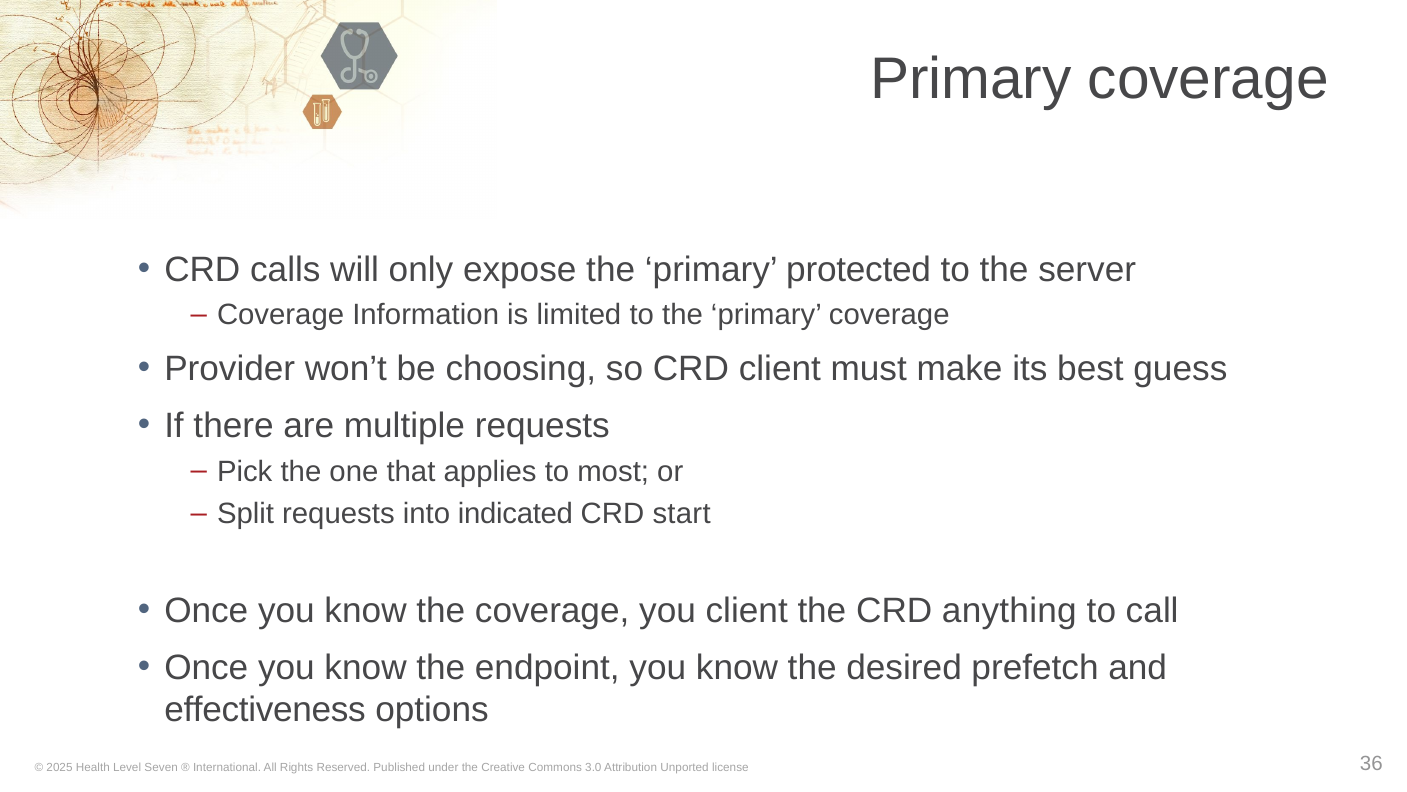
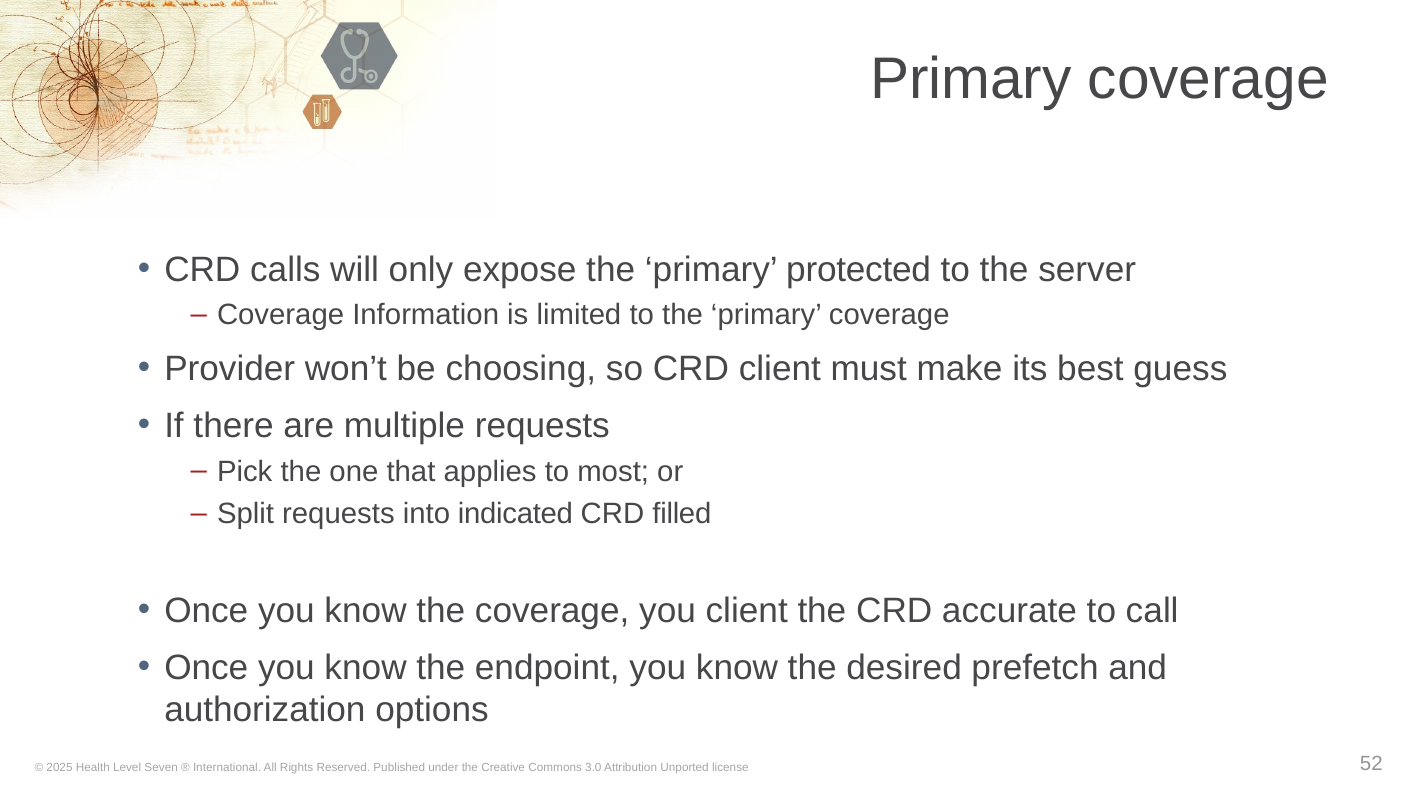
start: start -> filled (682, 514)
anything: anything -> accurate (1009, 610)
effectiveness: effectiveness -> authorization (265, 709)
36: 36 -> 52 (1371, 763)
